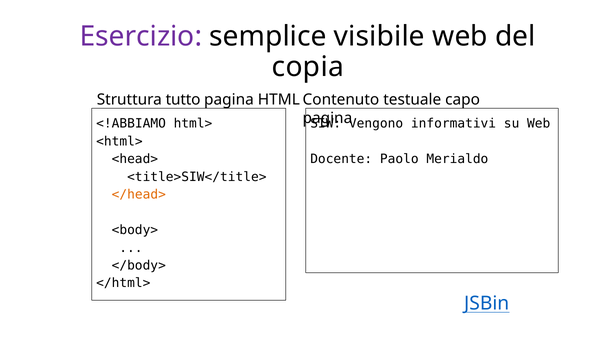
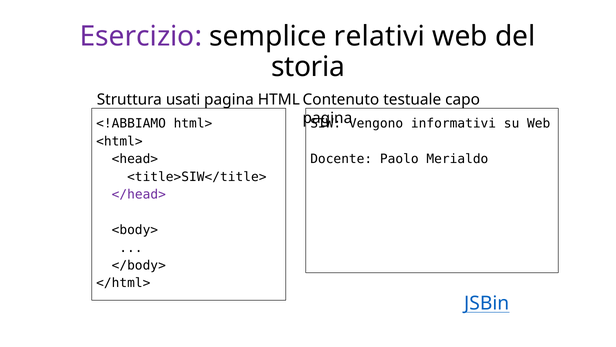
visibile: visibile -> relativi (379, 37)
copia: copia -> storia (308, 67)
tutto: tutto -> usati (183, 100)
</head> colour: orange -> purple (139, 194)
